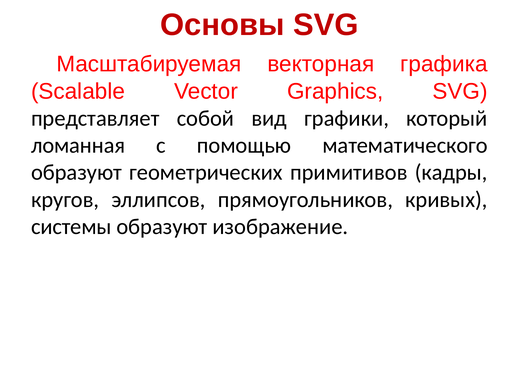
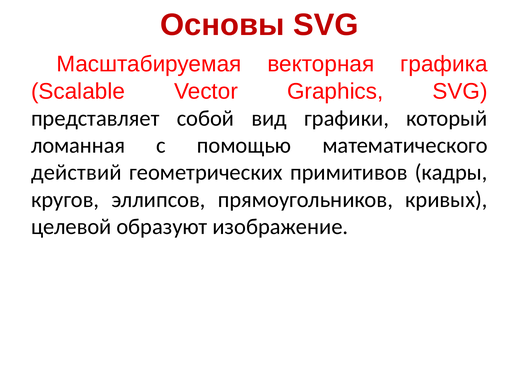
образуют: образуют -> действий (76, 172)
системы: системы -> целевой (71, 226)
